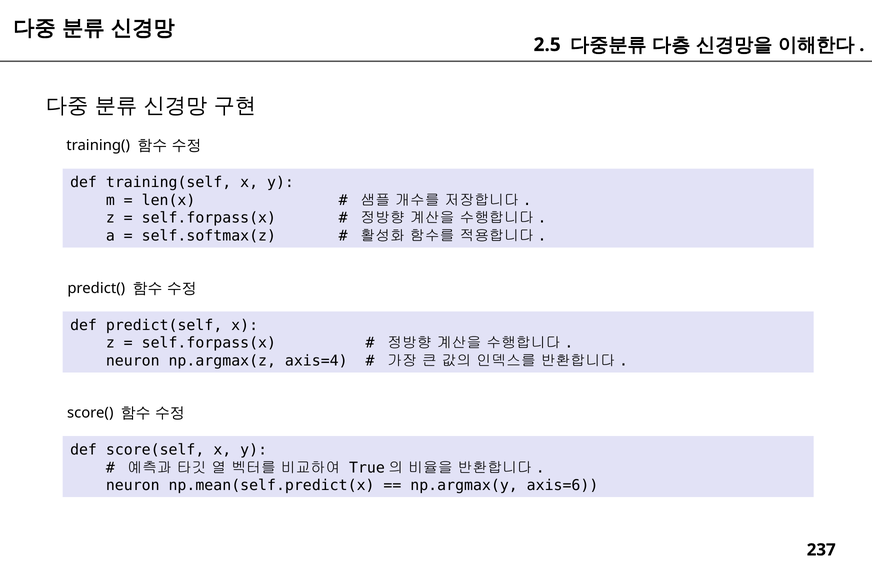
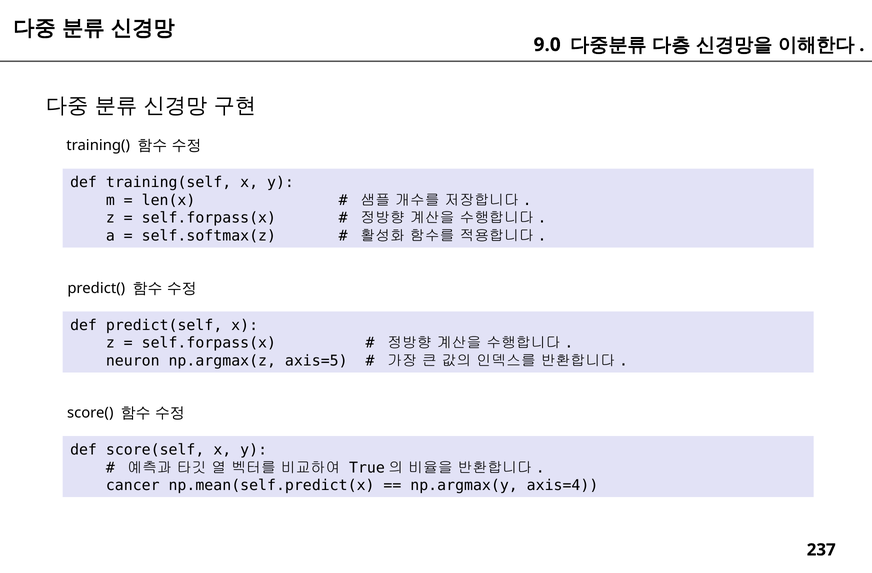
2.5: 2.5 -> 9.0 (547, 45)
axis=4: axis=4 -> axis=5 (316, 361)
neuron: neuron -> cancer (133, 485)
axis=6: axis=6 -> axis=4 (563, 485)
